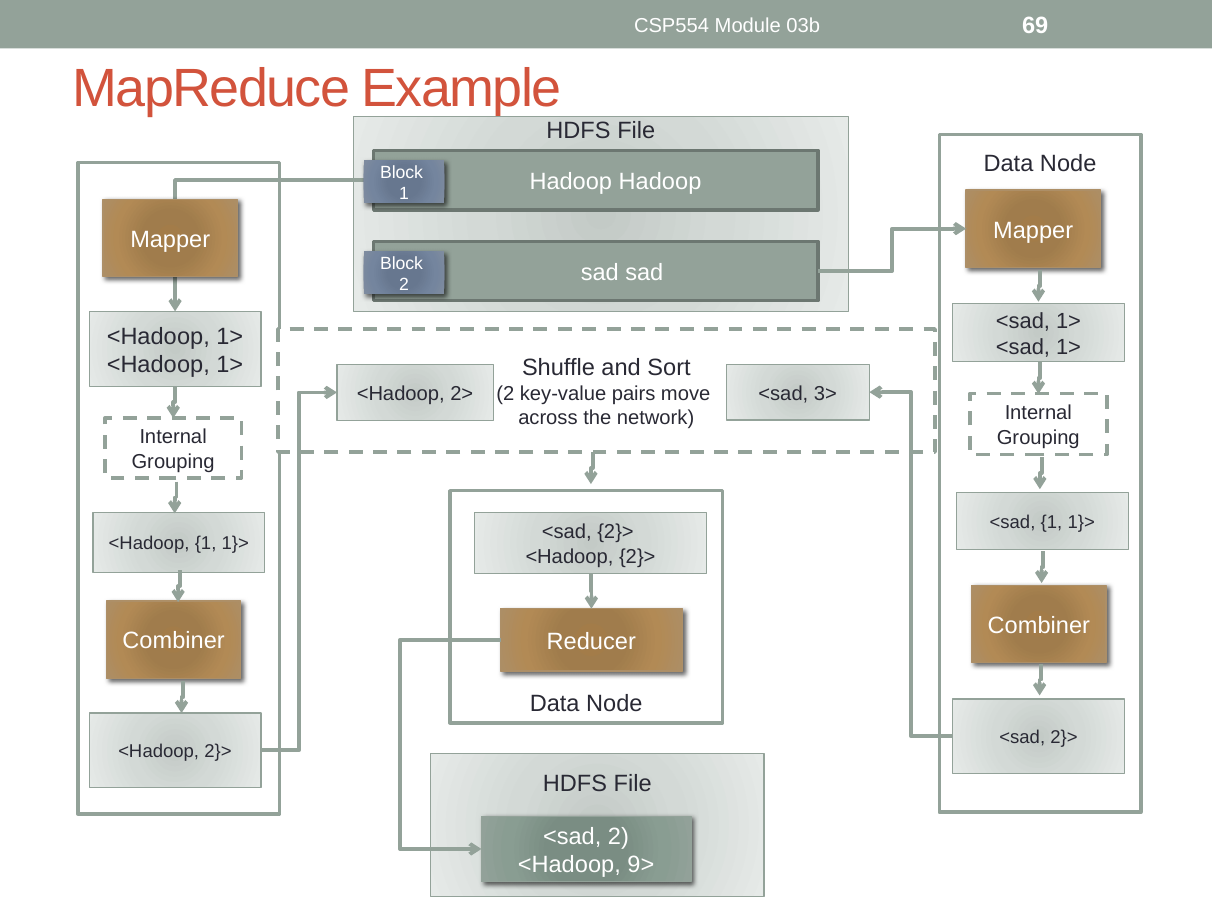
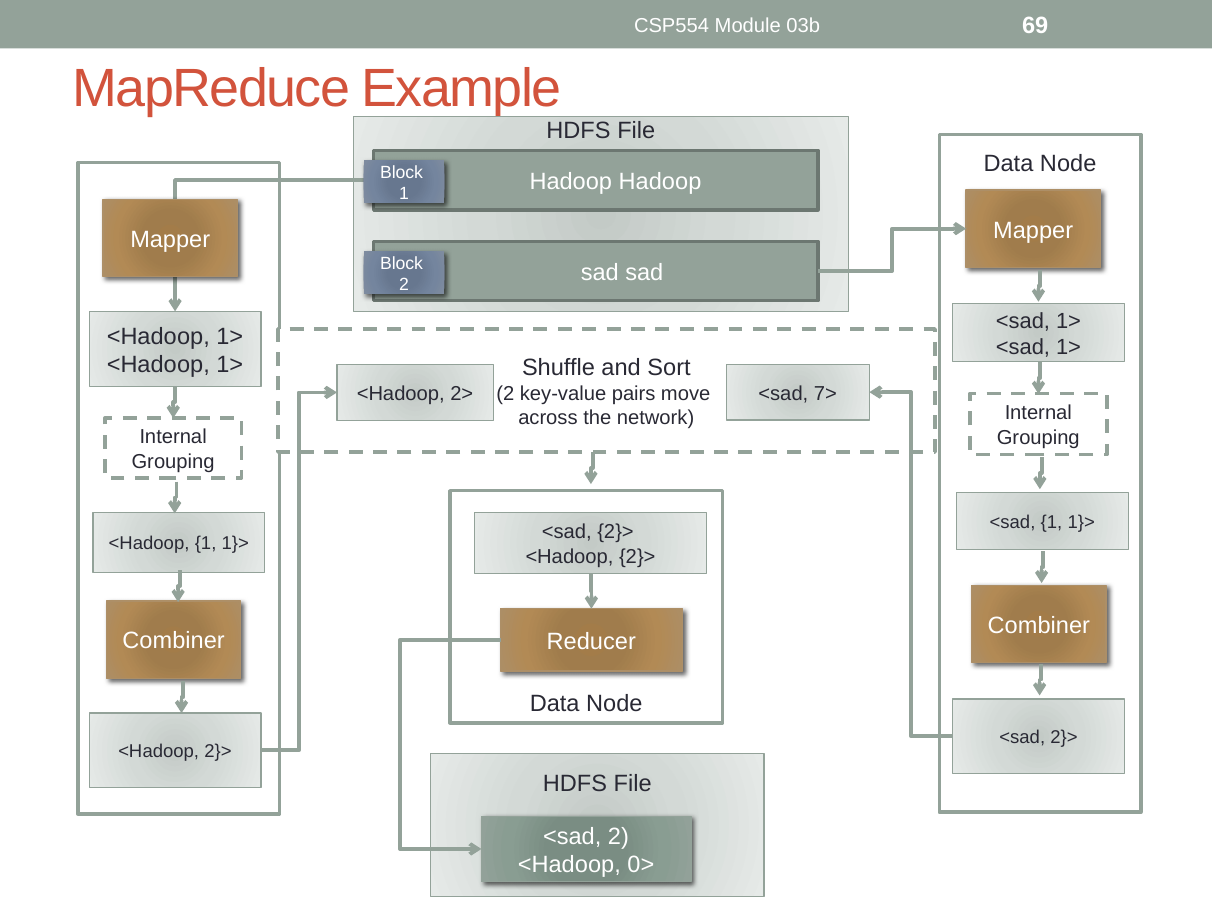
3>: 3> -> 7> (825, 394)
9>: 9> -> 0> (641, 865)
